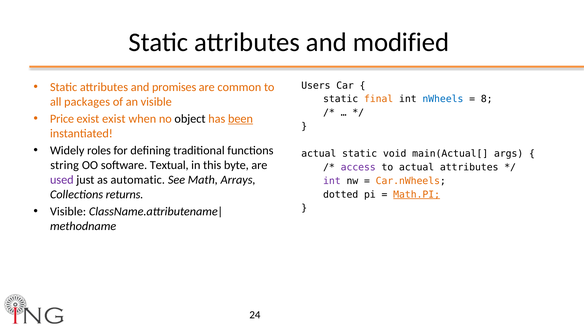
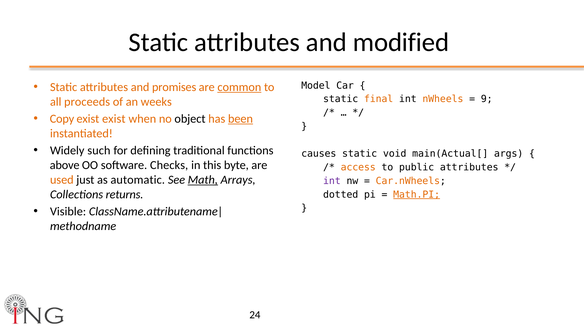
common underline: none -> present (239, 87)
Users: Users -> Model (316, 85)
nWheels colour: blue -> orange (443, 99)
8: 8 -> 9 (487, 99)
packages: packages -> proceeds (87, 102)
an visible: visible -> weeks (156, 102)
Price: Price -> Copy (62, 119)
roles: roles -> such (99, 150)
actual: actual -> causes (319, 153)
string: string -> above (65, 165)
Textual: Textual -> Checks (169, 165)
access colour: purple -> orange (358, 167)
to actual: actual -> public (417, 167)
used colour: purple -> orange (62, 180)
Math underline: none -> present (203, 180)
